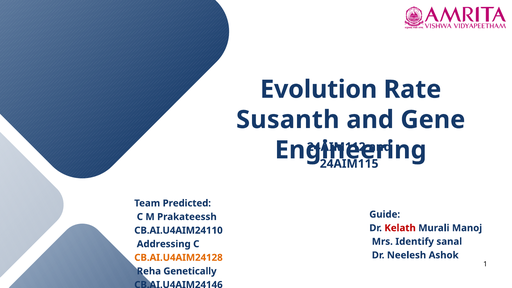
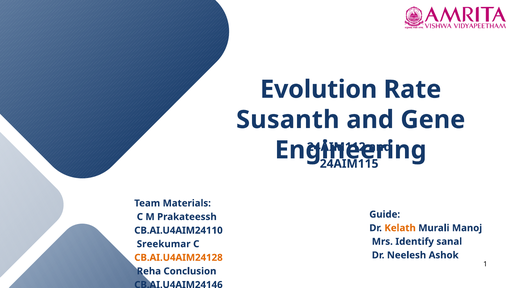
Predicted: Predicted -> Materials (187, 203)
Kelath colour: red -> orange (400, 228)
Addressing: Addressing -> Sreekumar (164, 244)
Genetically: Genetically -> Conclusion (190, 271)
